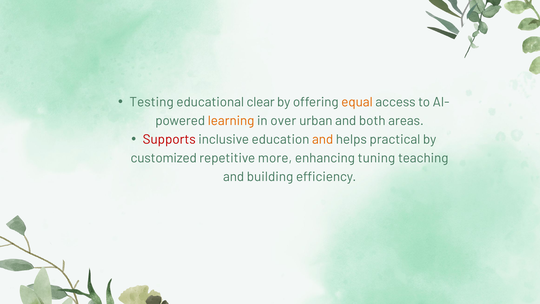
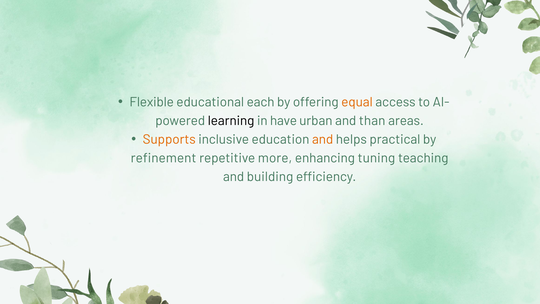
Testing: Testing -> Flexible (152, 102)
clear: clear -> each (261, 102)
learning colour: orange -> black (231, 121)
over: over -> have (283, 121)
both: both -> than (372, 121)
Supports colour: red -> orange (169, 139)
customized: customized -> refinement (164, 158)
